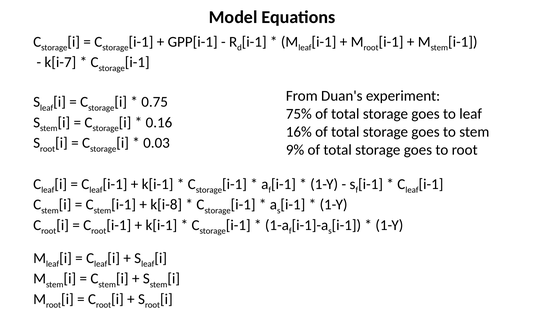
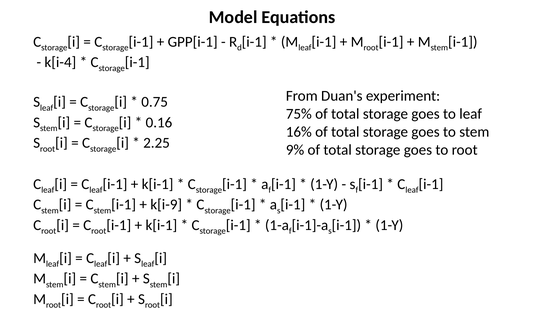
k[i-7: k[i-7 -> k[i-4 (60, 62)
0.03: 0.03 -> 2.25 (156, 143)
k[i-8: k[i-8 -> k[i-9 (166, 205)
